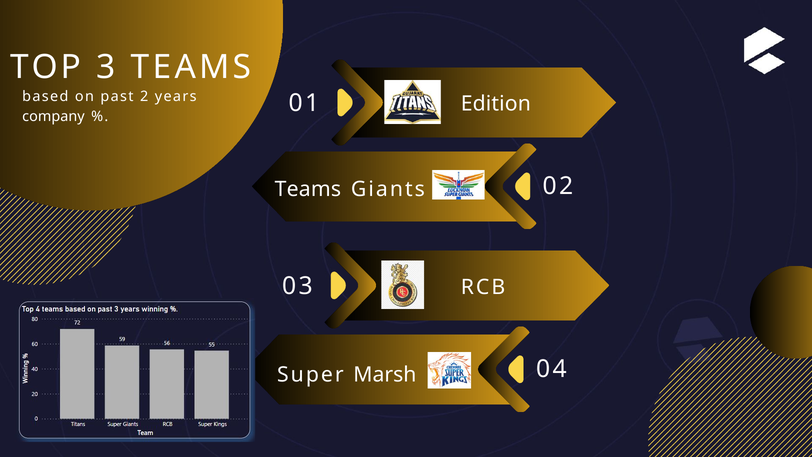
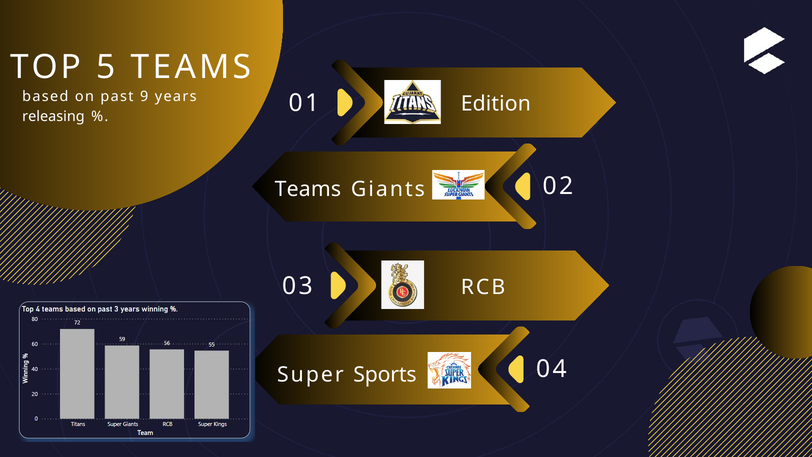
3: 3 -> 5 (106, 67)
2: 2 -> 9 (144, 97)
company: company -> releasing (53, 116)
Marsh: Marsh -> Sports (385, 374)
